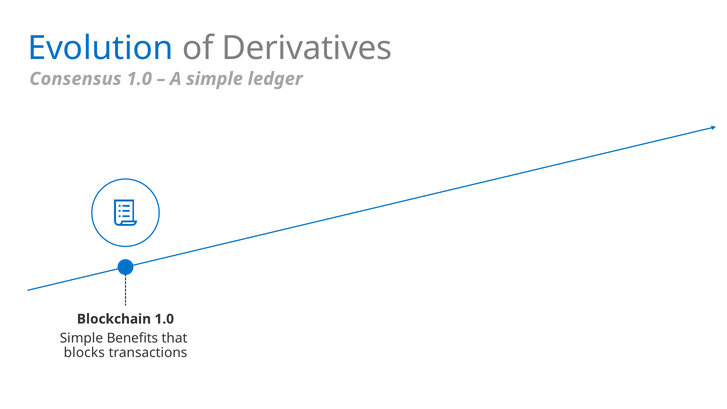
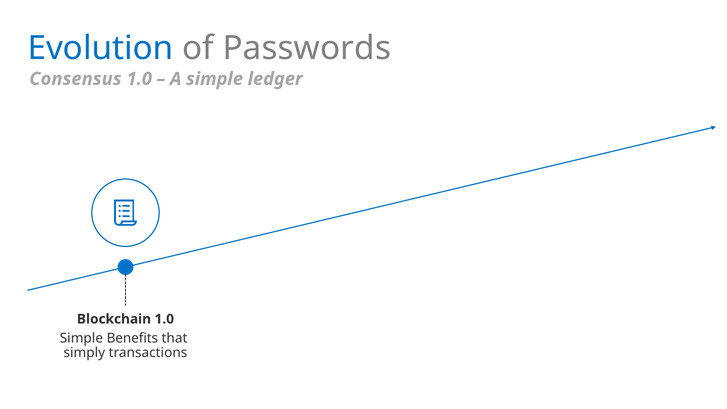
Derivatives: Derivatives -> Passwords (307, 48)
blocks: blocks -> simply (84, 353)
